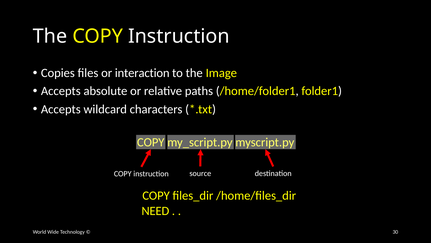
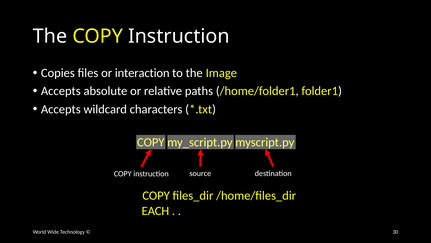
NEED: NEED -> EACH (155, 211)
